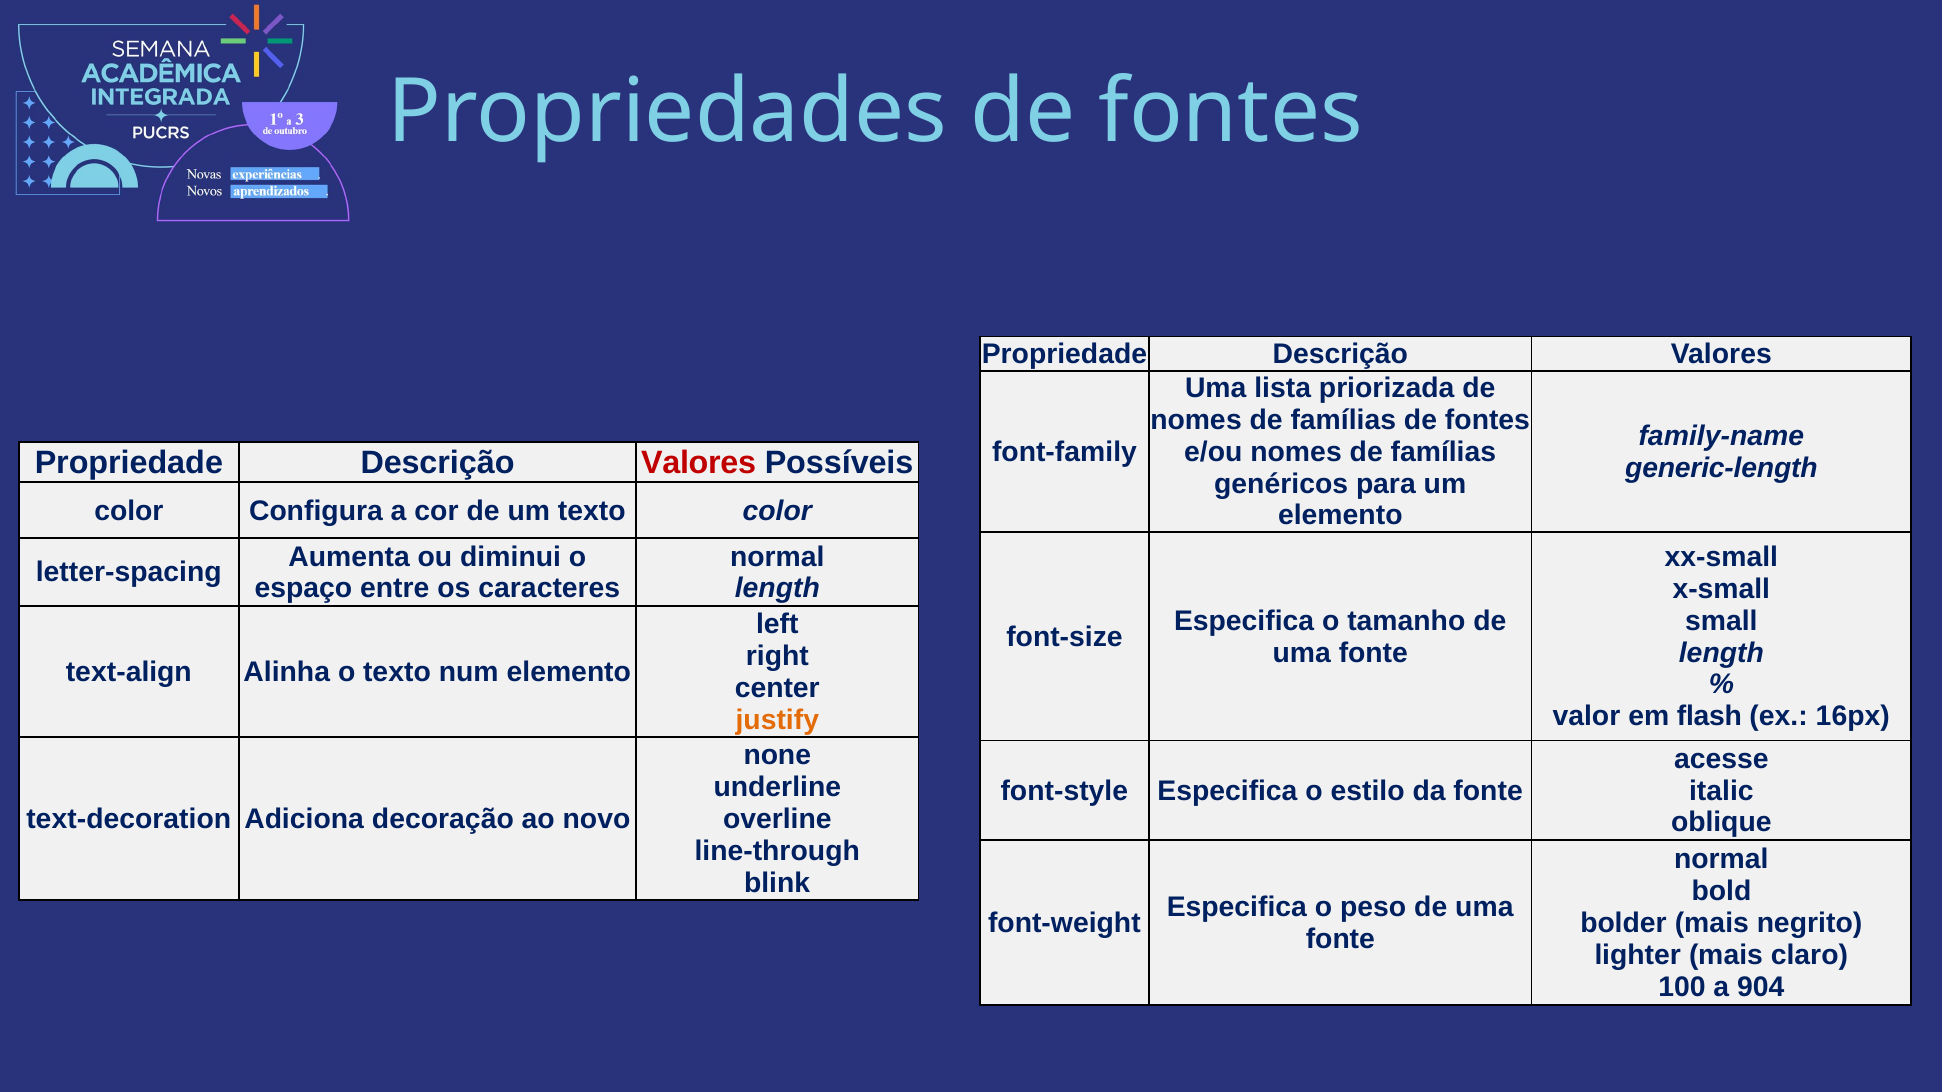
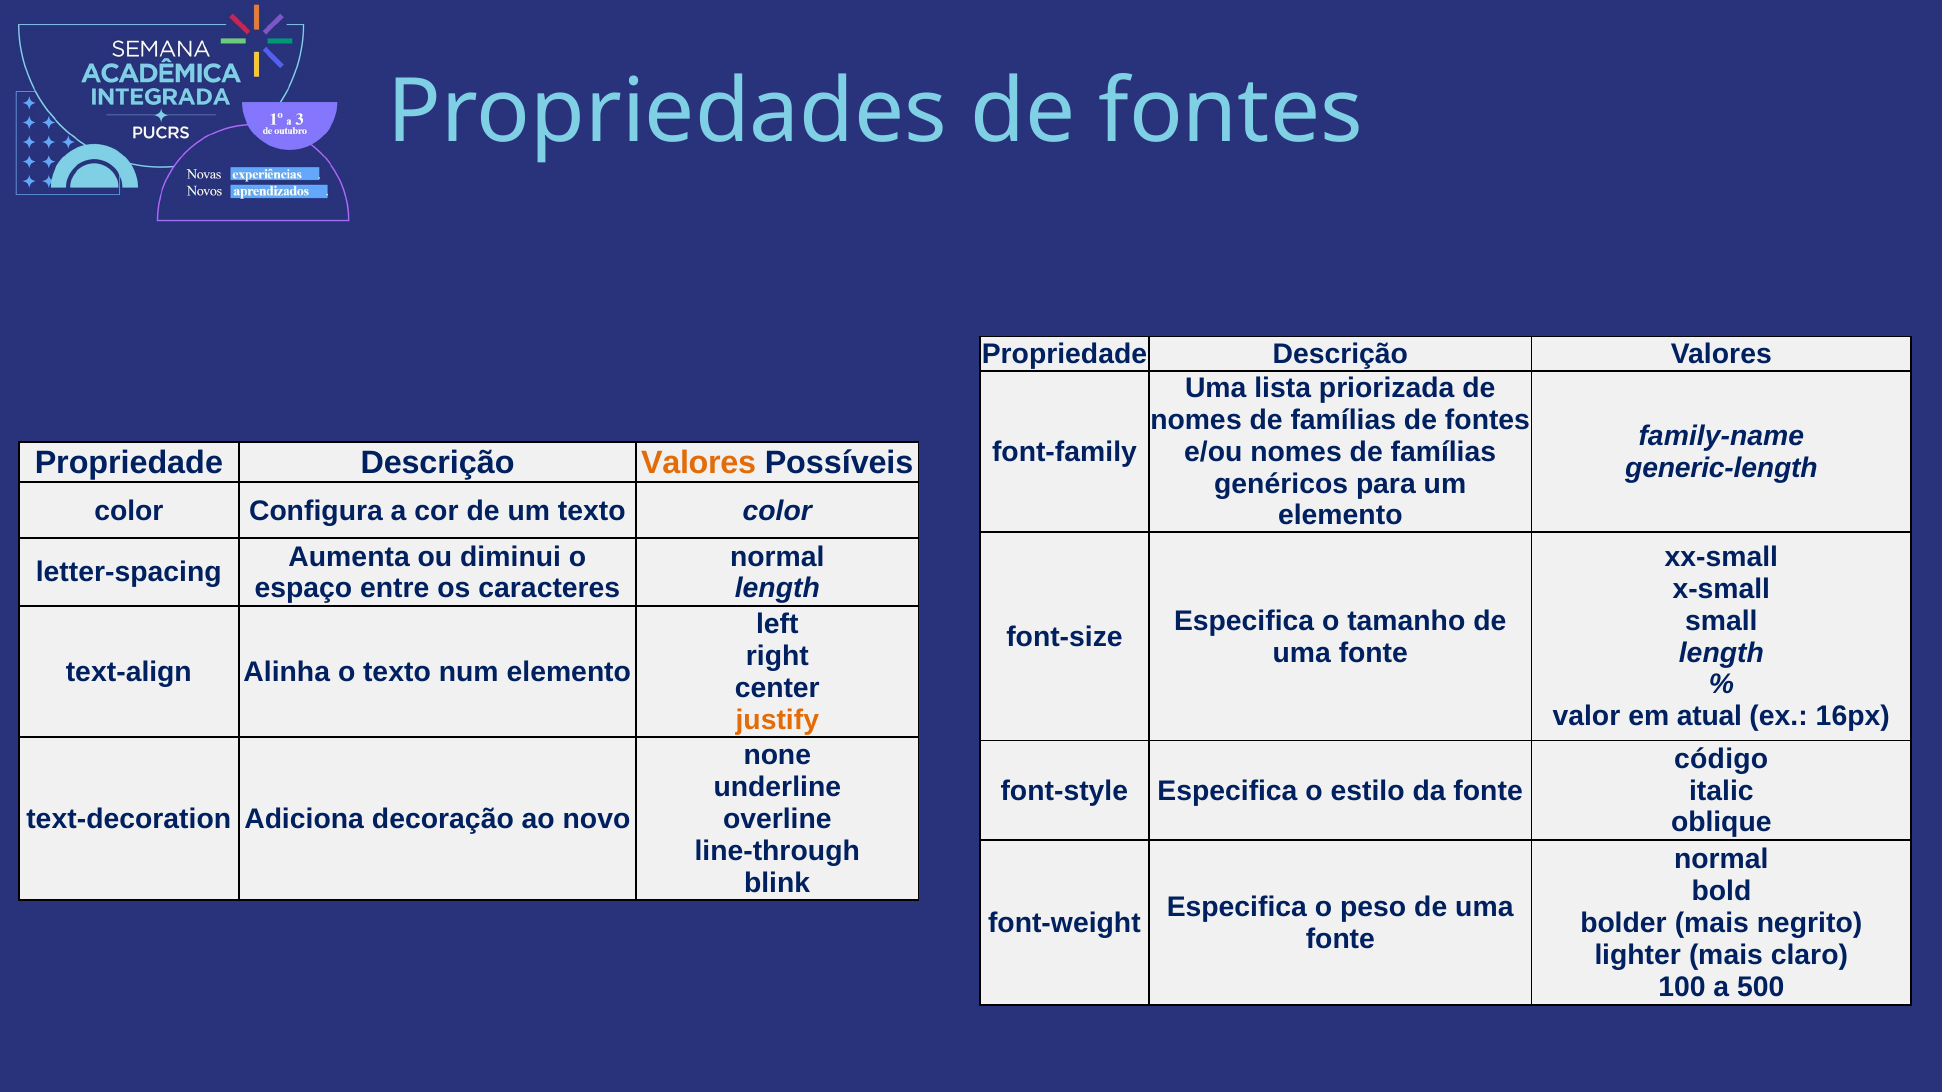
Valores colour: red -> orange (699, 463)
flash: flash -> atual (1709, 717)
acesse: acesse -> código (1721, 759)
904: 904 -> 500 (1761, 987)
